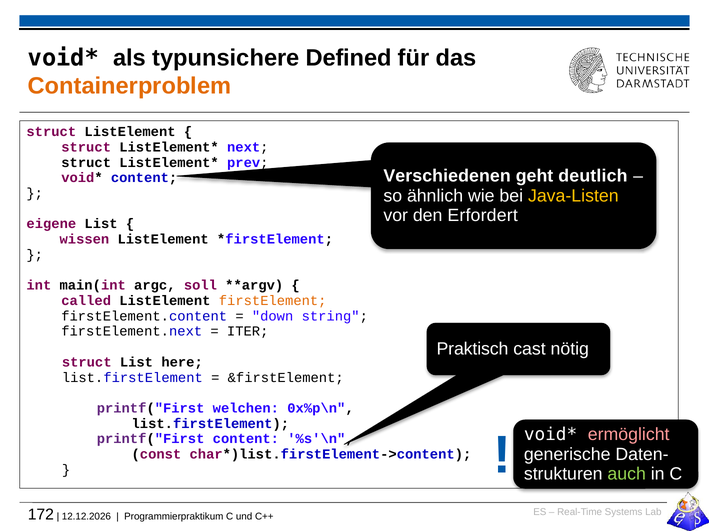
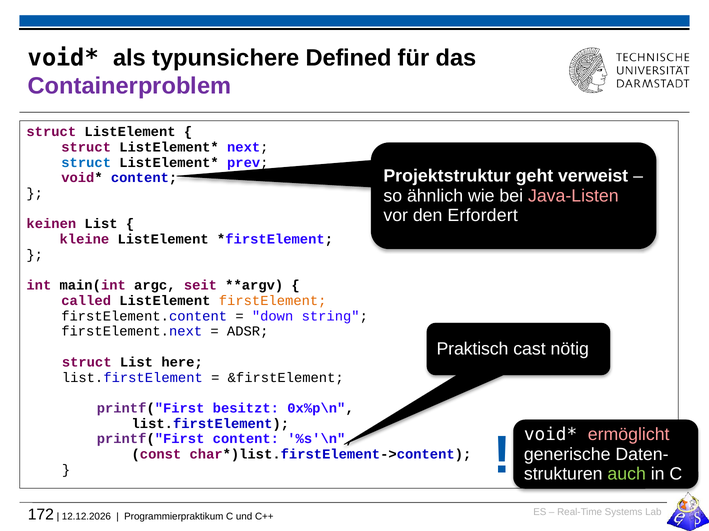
Containerproblem colour: orange -> purple (129, 86)
struct colour: black -> blue (86, 163)
Verschiedenen: Verschiedenen -> Projektstruktur (447, 176)
deutlich: deutlich -> verweist (593, 176)
Java-Listen colour: yellow -> pink (573, 196)
eigene: eigene -> keinen (51, 224)
wissen: wissen -> kleine (84, 240)
soll: soll -> seit (200, 286)
ITER: ITER -> ADSR (248, 332)
welchen: welchen -> besitzt (246, 409)
